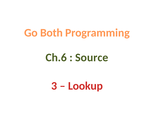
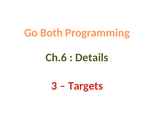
Source: Source -> Details (92, 58)
Lookup: Lookup -> Targets (85, 86)
